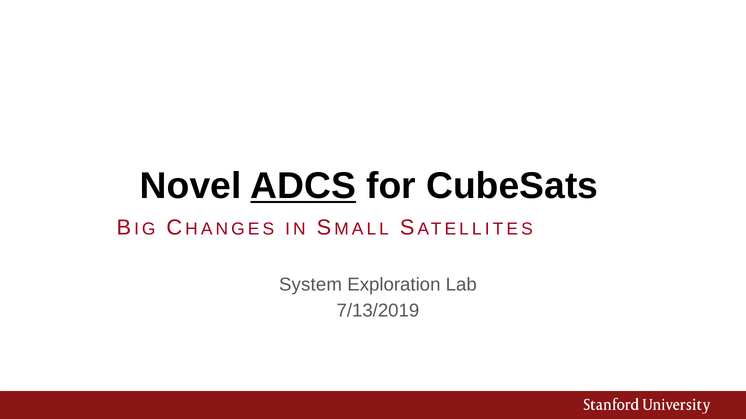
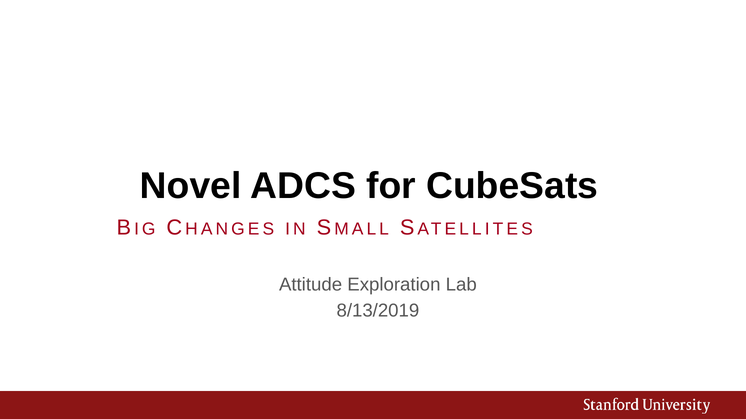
ADCS underline: present -> none (303, 186)
System: System -> Attitude (311, 285)
7/13/2019: 7/13/2019 -> 8/13/2019 (378, 311)
